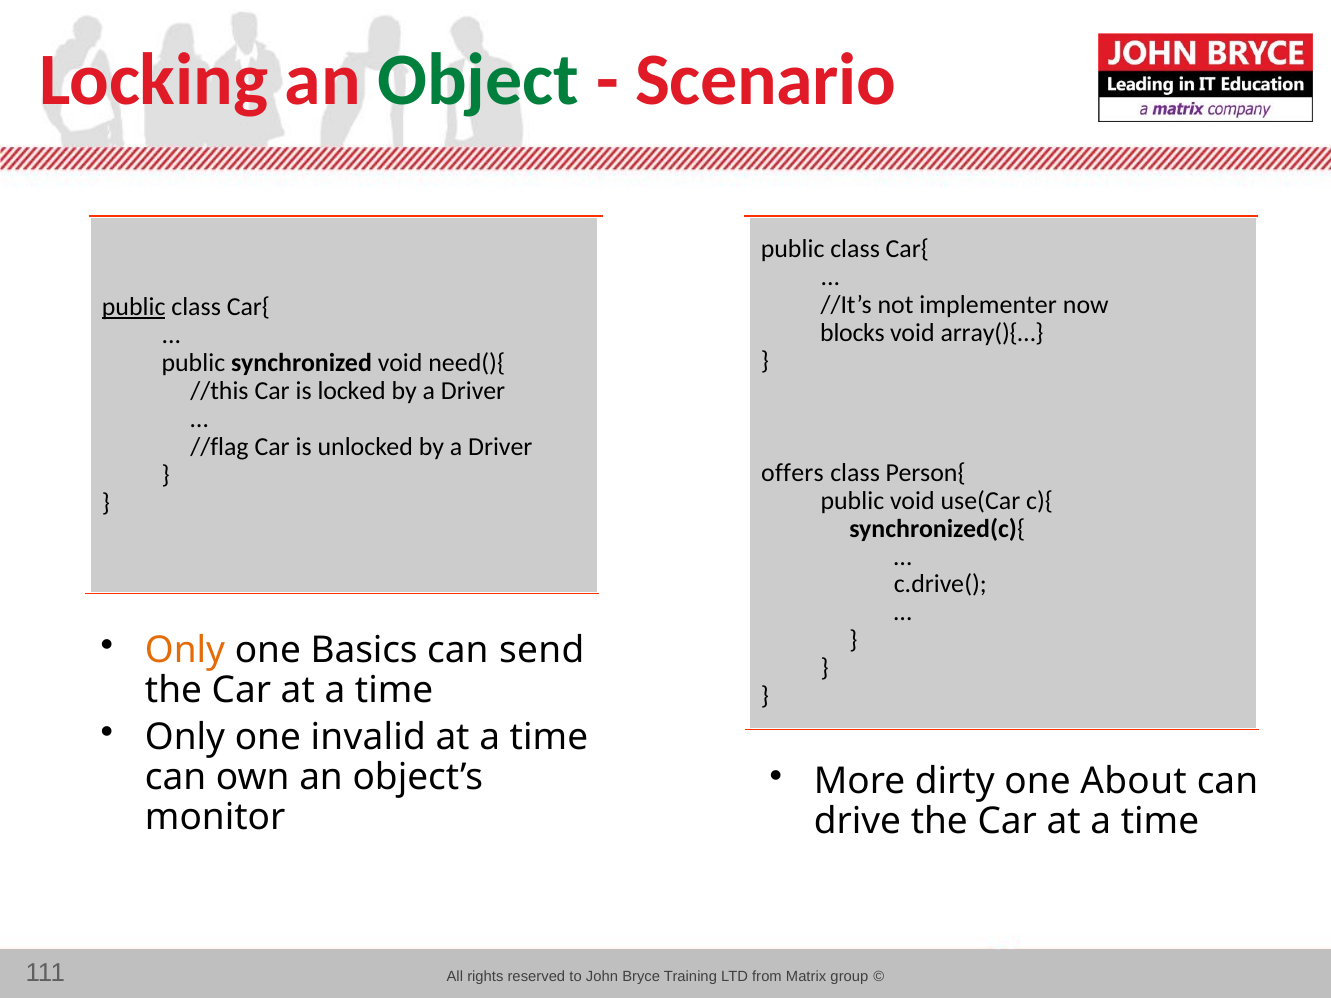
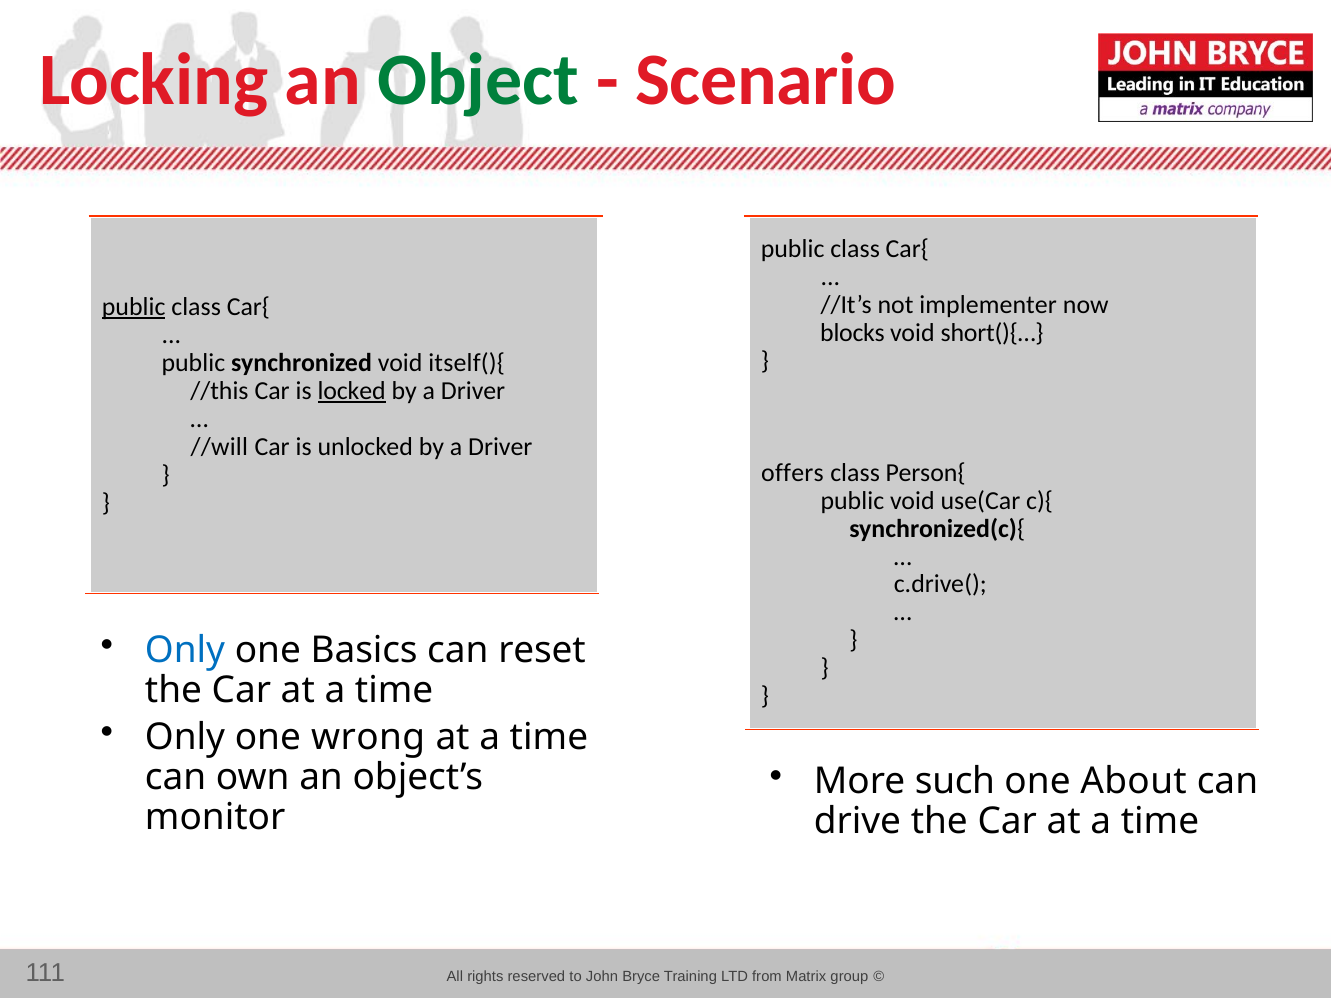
array(){…: array(){… -> short(){… (992, 333)
need(){: need(){ -> itself(){ (467, 363)
locked underline: none -> present (352, 391)
//flag: //flag -> //will (219, 447)
Only colour: orange -> blue (185, 650)
send: send -> reset (542, 650)
invalid: invalid -> wrong (368, 738)
dirty: dirty -> such (955, 781)
